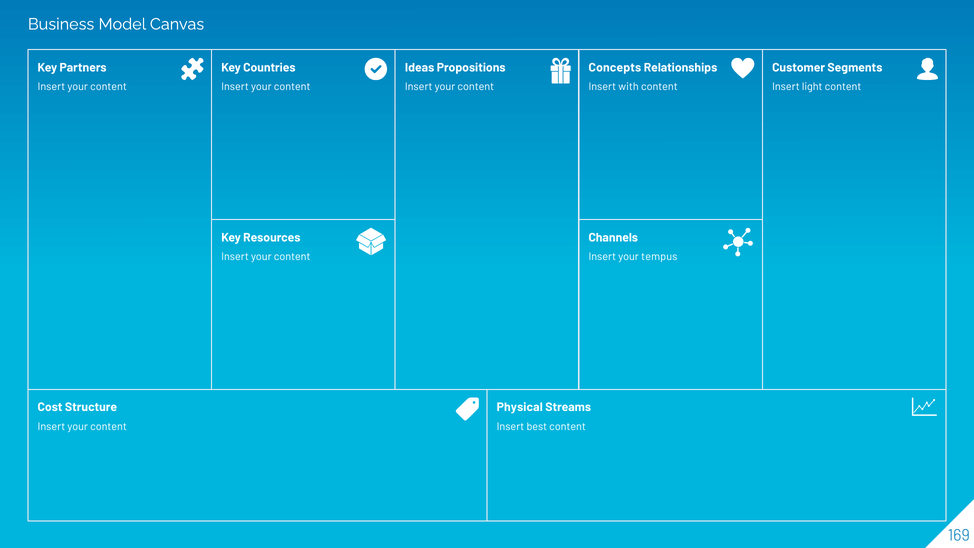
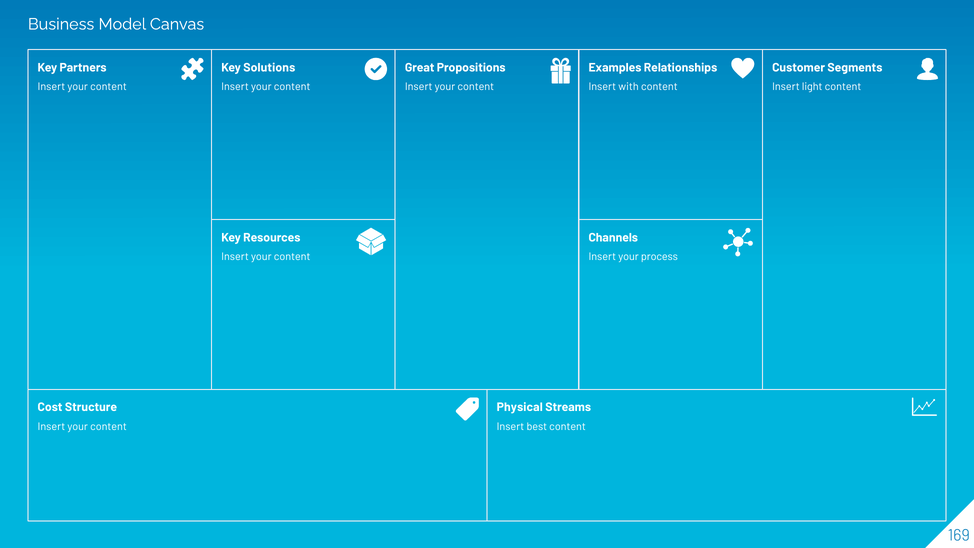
Countries: Countries -> Solutions (269, 68)
Ideas: Ideas -> Great (420, 68)
Concepts: Concepts -> Examples (615, 68)
tempus: tempus -> process (659, 257)
